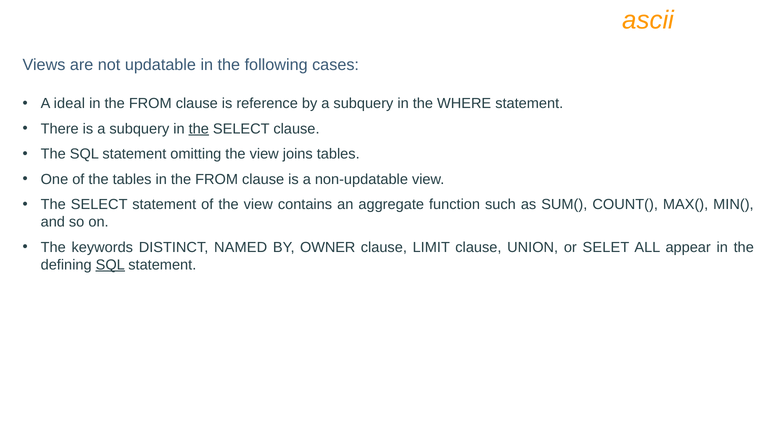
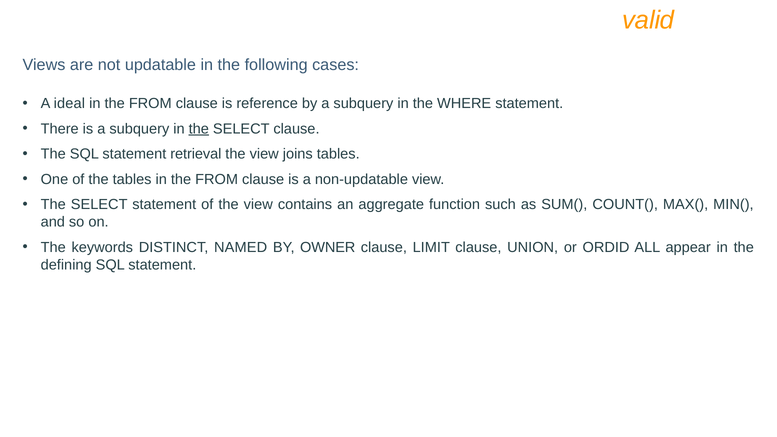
ascii: ascii -> valid (648, 20)
omitting: omitting -> retrieval (196, 154)
SELET: SELET -> ORDID (606, 247)
SQL underline: present -> none (110, 265)
